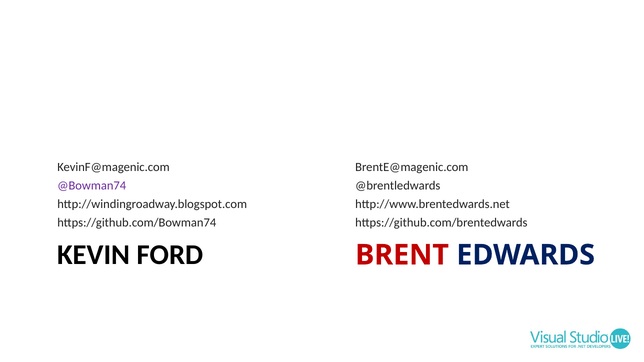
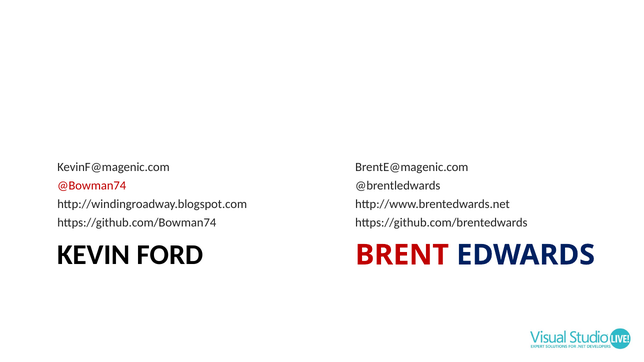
@Bowman74 colour: purple -> red (92, 186)
